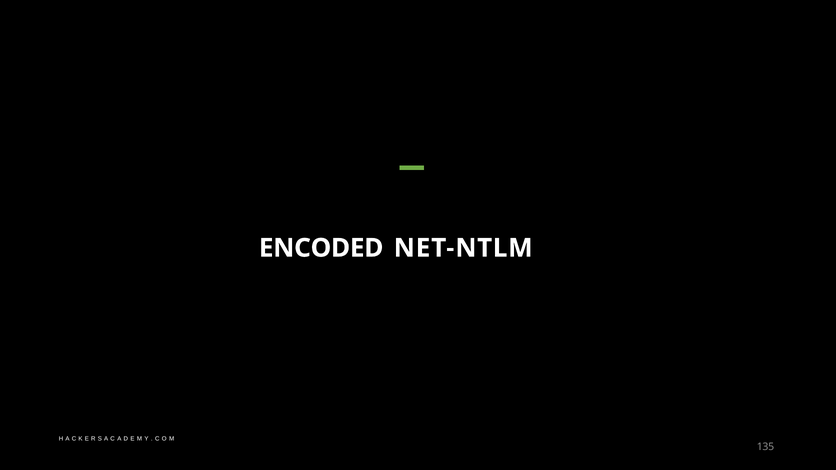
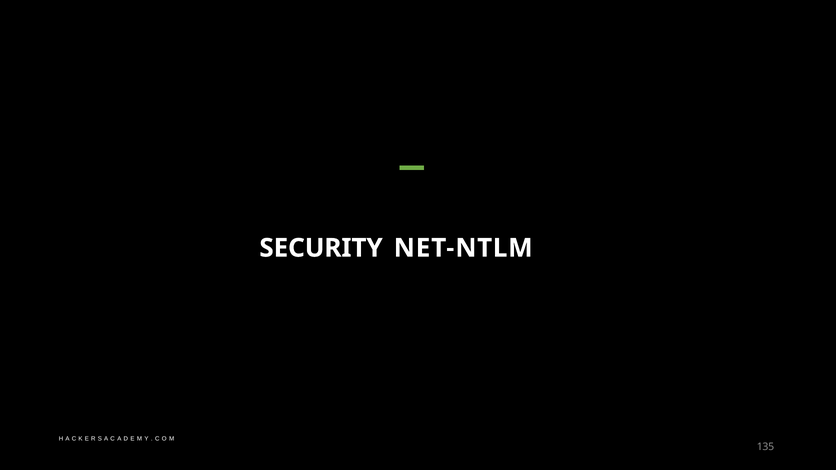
ENCODED: ENCODED -> SECURITY (321, 248)
